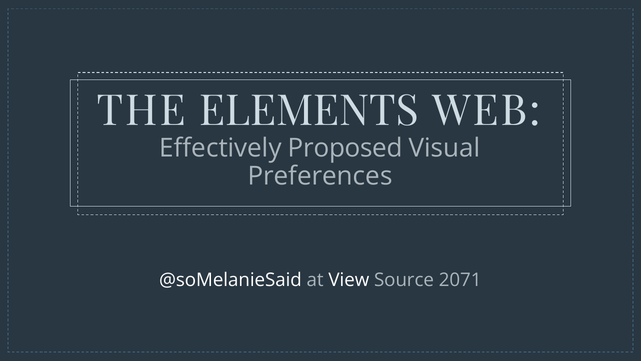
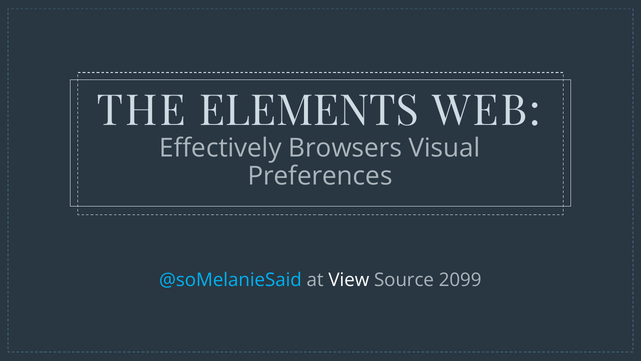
Proposed: Proposed -> Browsers (345, 148)
@soMelanieSaid colour: white -> light blue (231, 280)
2071: 2071 -> 2099 (460, 280)
